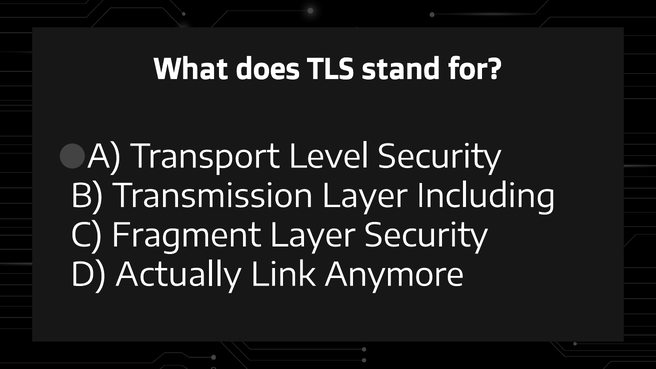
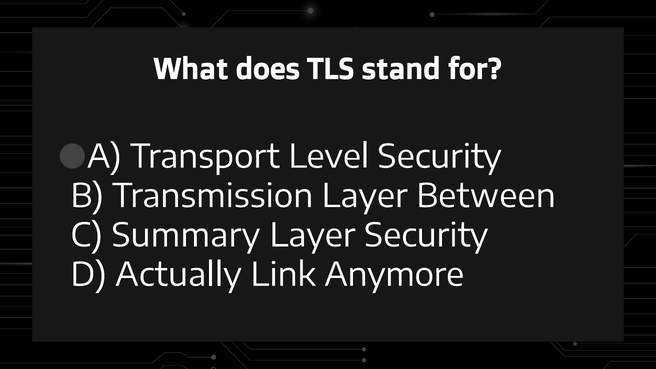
Including: Including -> Between (486, 196)
Fragment: Fragment -> Summary (186, 236)
